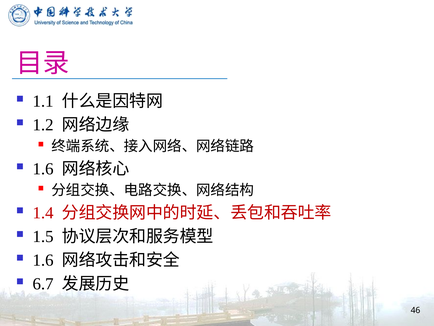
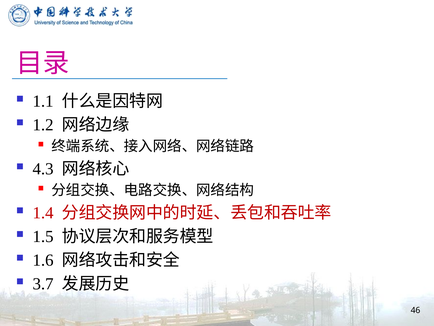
1.6: 1.6 -> 4.3 (43, 169)
6.7: 6.7 -> 3.7 (43, 283)
